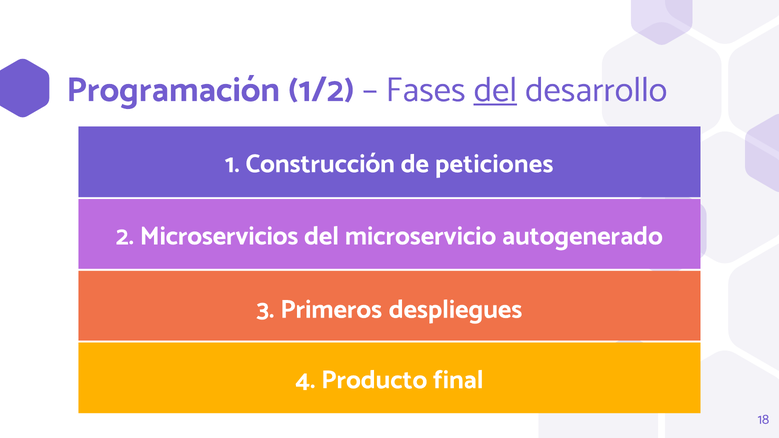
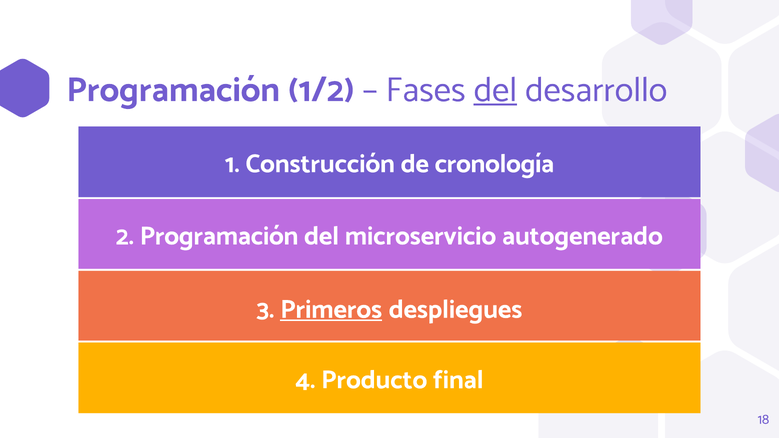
peticiones: peticiones -> cronología (494, 164)
2 Microservicios: Microservicios -> Programación (219, 236)
Primeros underline: none -> present (331, 309)
